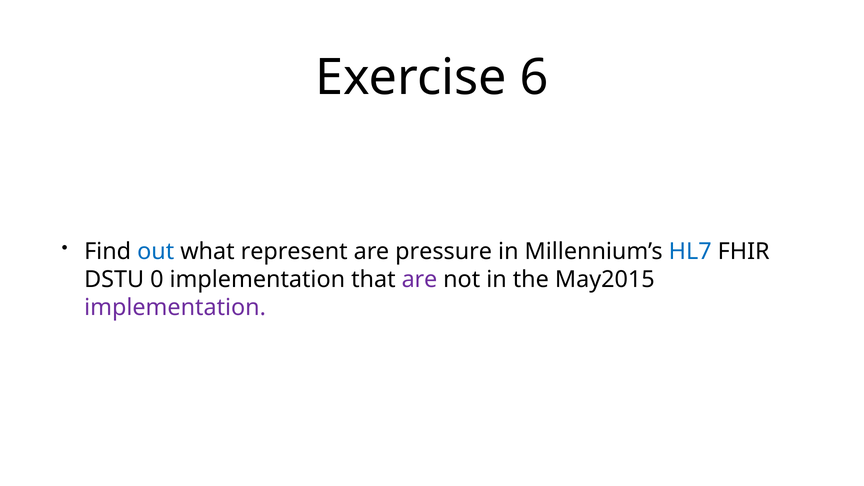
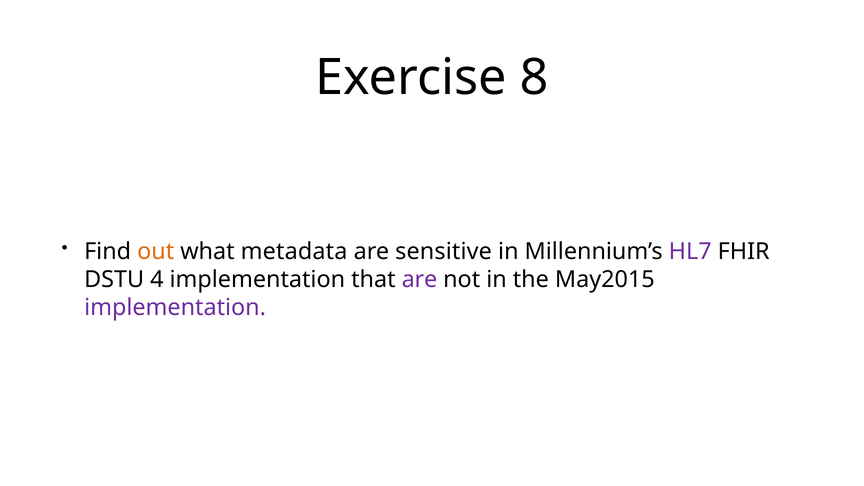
6: 6 -> 8 (534, 78)
out colour: blue -> orange (156, 251)
represent: represent -> metadata (294, 251)
pressure: pressure -> sensitive (444, 251)
HL7 colour: blue -> purple (690, 251)
0: 0 -> 4 (157, 280)
